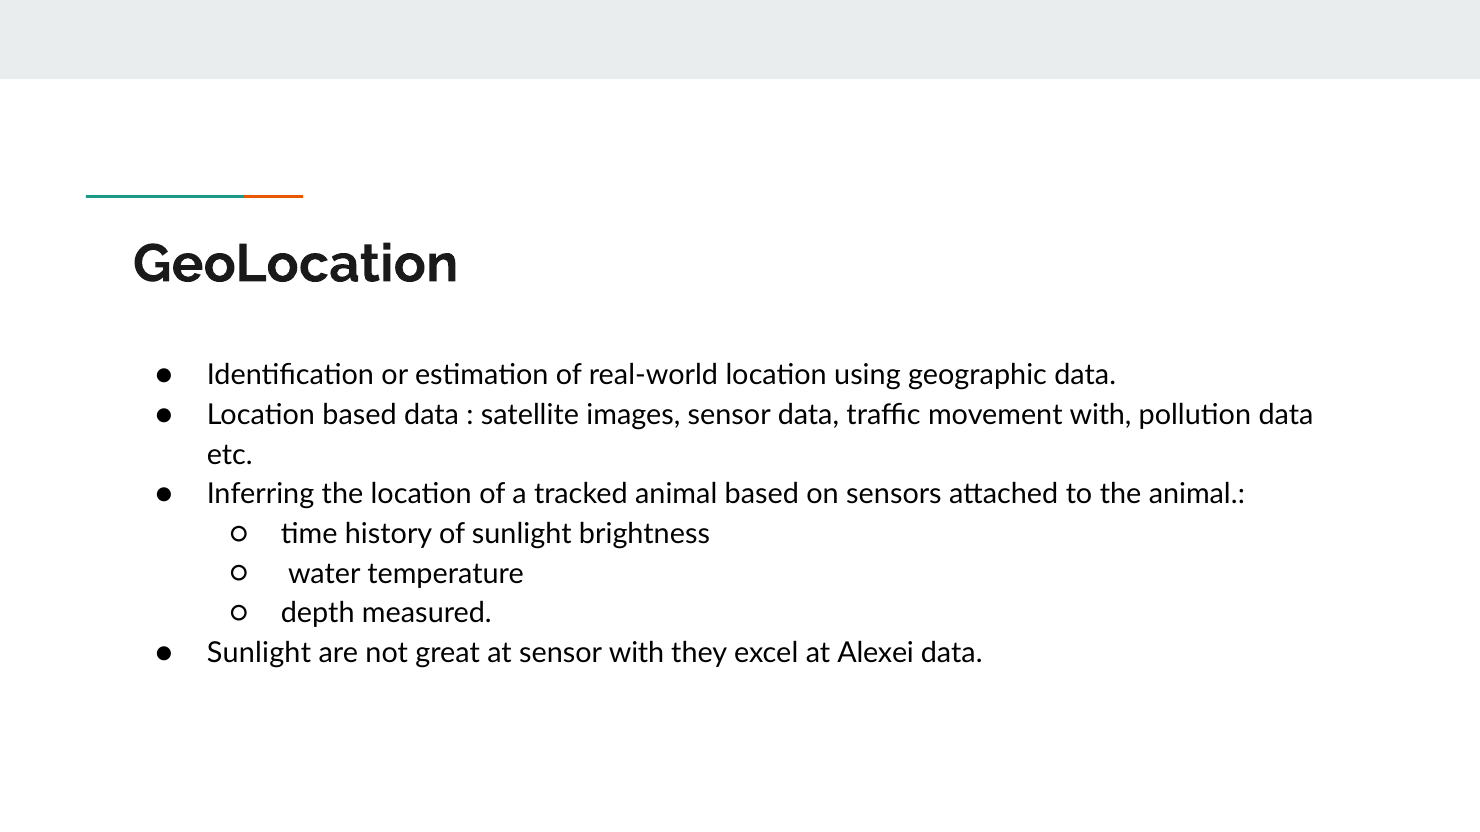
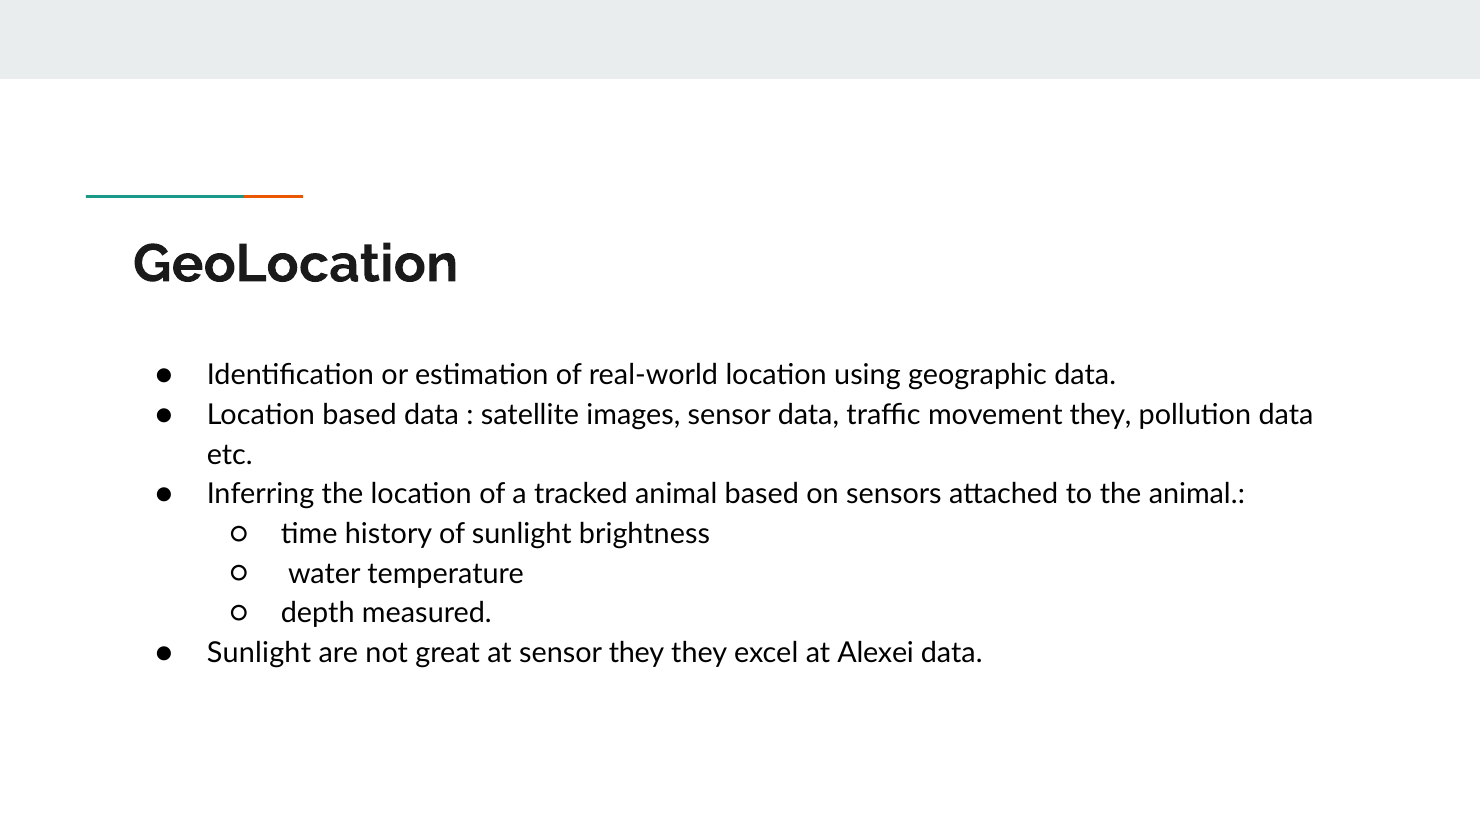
movement with: with -> they (1101, 415)
sensor with: with -> they (637, 653)
